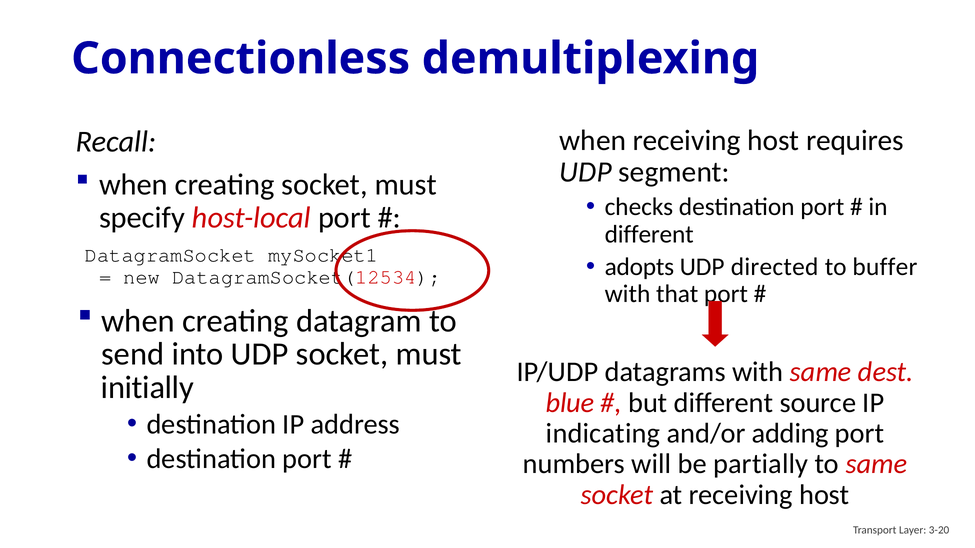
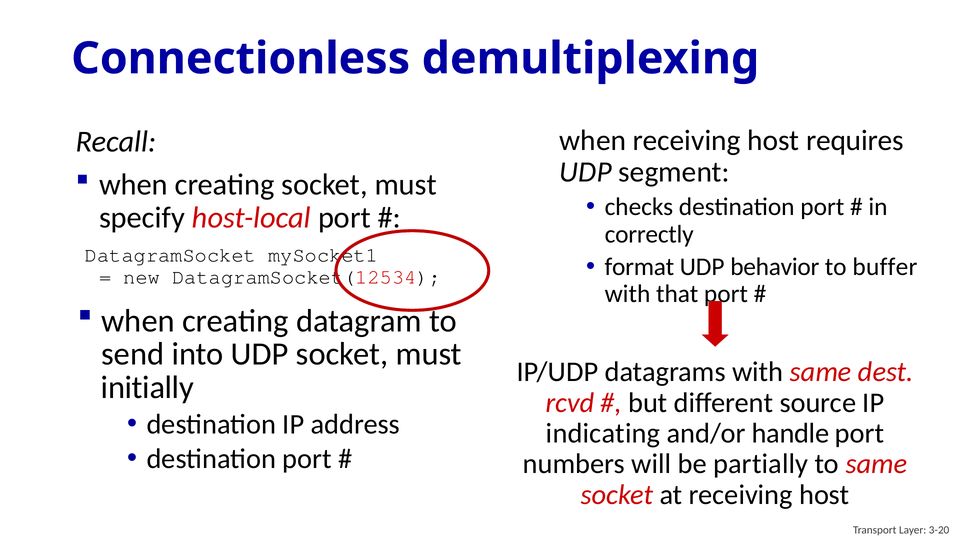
different: different -> correctly (649, 234)
adopts: adopts -> format (639, 267)
directed: directed -> behavior (775, 267)
blue: blue -> rcvd (570, 403)
adding: adding -> handle (790, 434)
